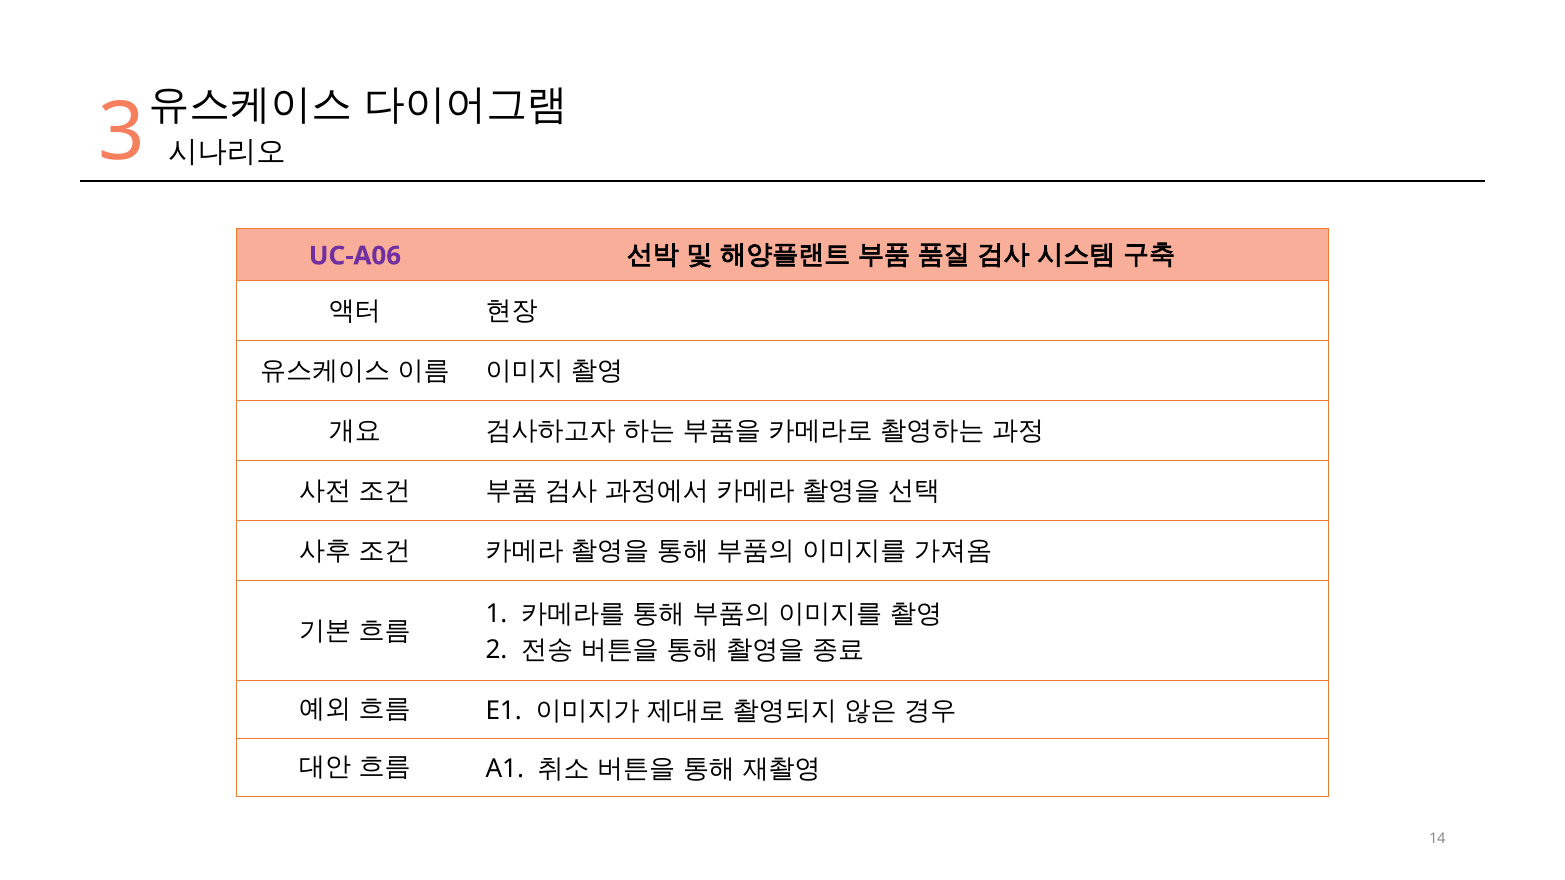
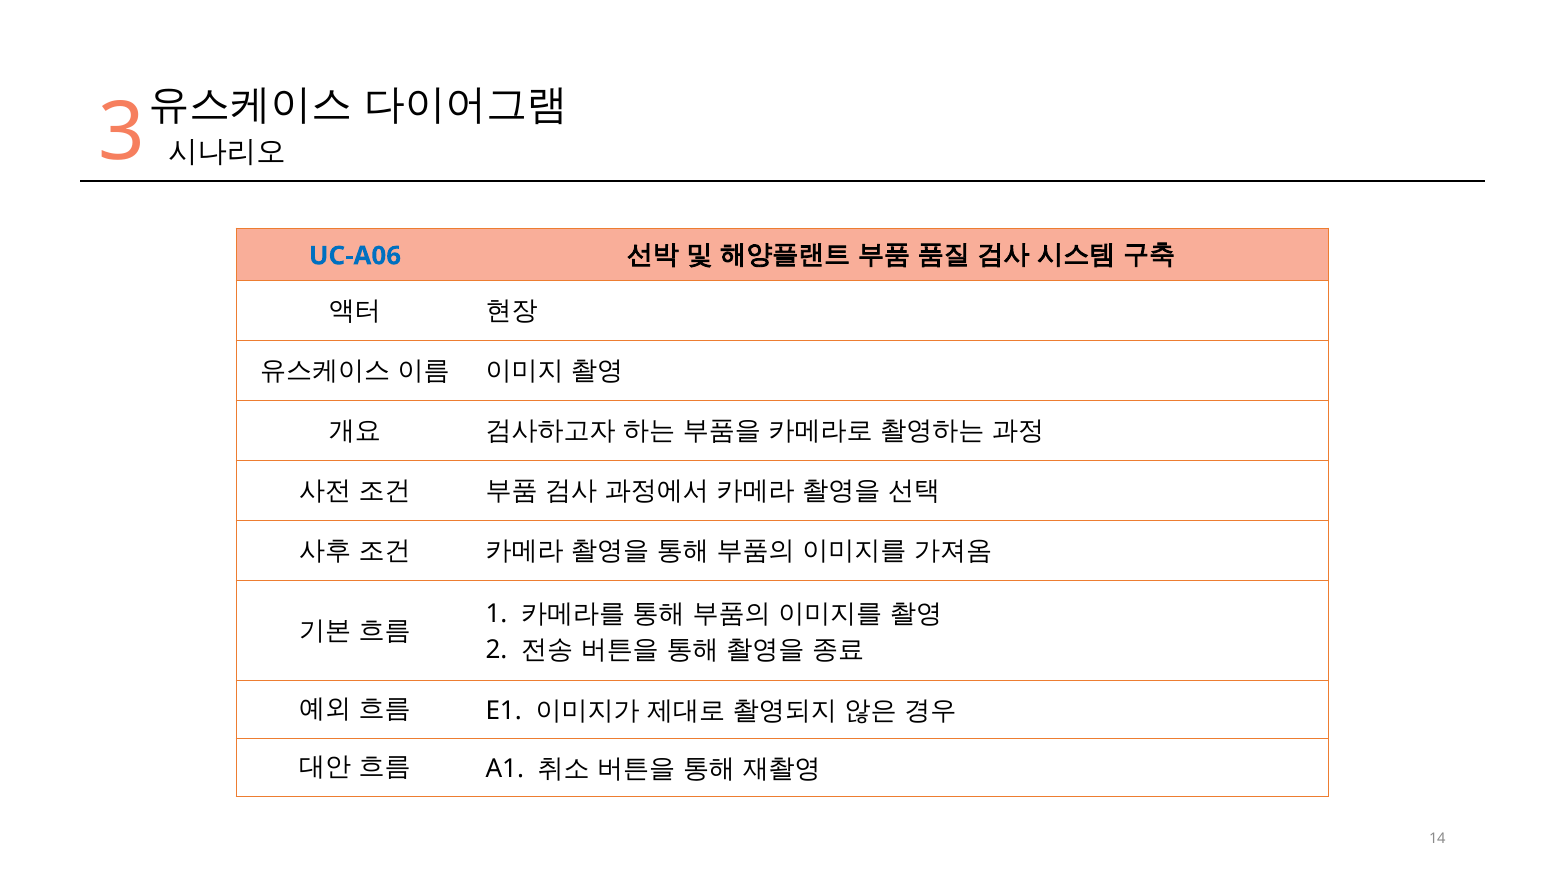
UC-A06 colour: purple -> blue (355, 256)
